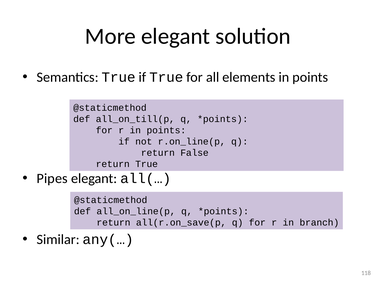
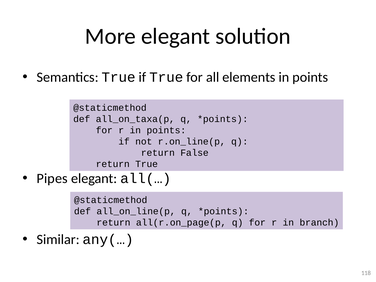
all_on_till(p: all_on_till(p -> all_on_taxa(p (135, 119)
all(r.on_save(p: all(r.on_save(p -> all(r.on_page(p (181, 223)
